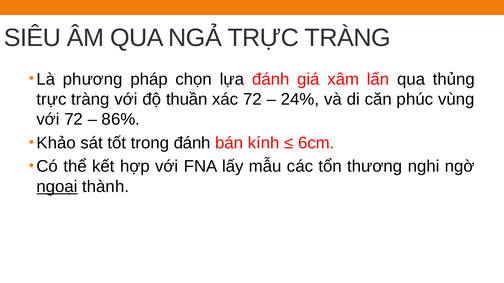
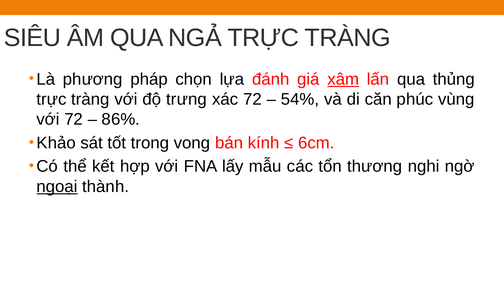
xâm underline: none -> present (343, 79)
thuần: thuần -> trưng (187, 99)
24%: 24% -> 54% (300, 99)
trong đánh: đánh -> vong (192, 143)
